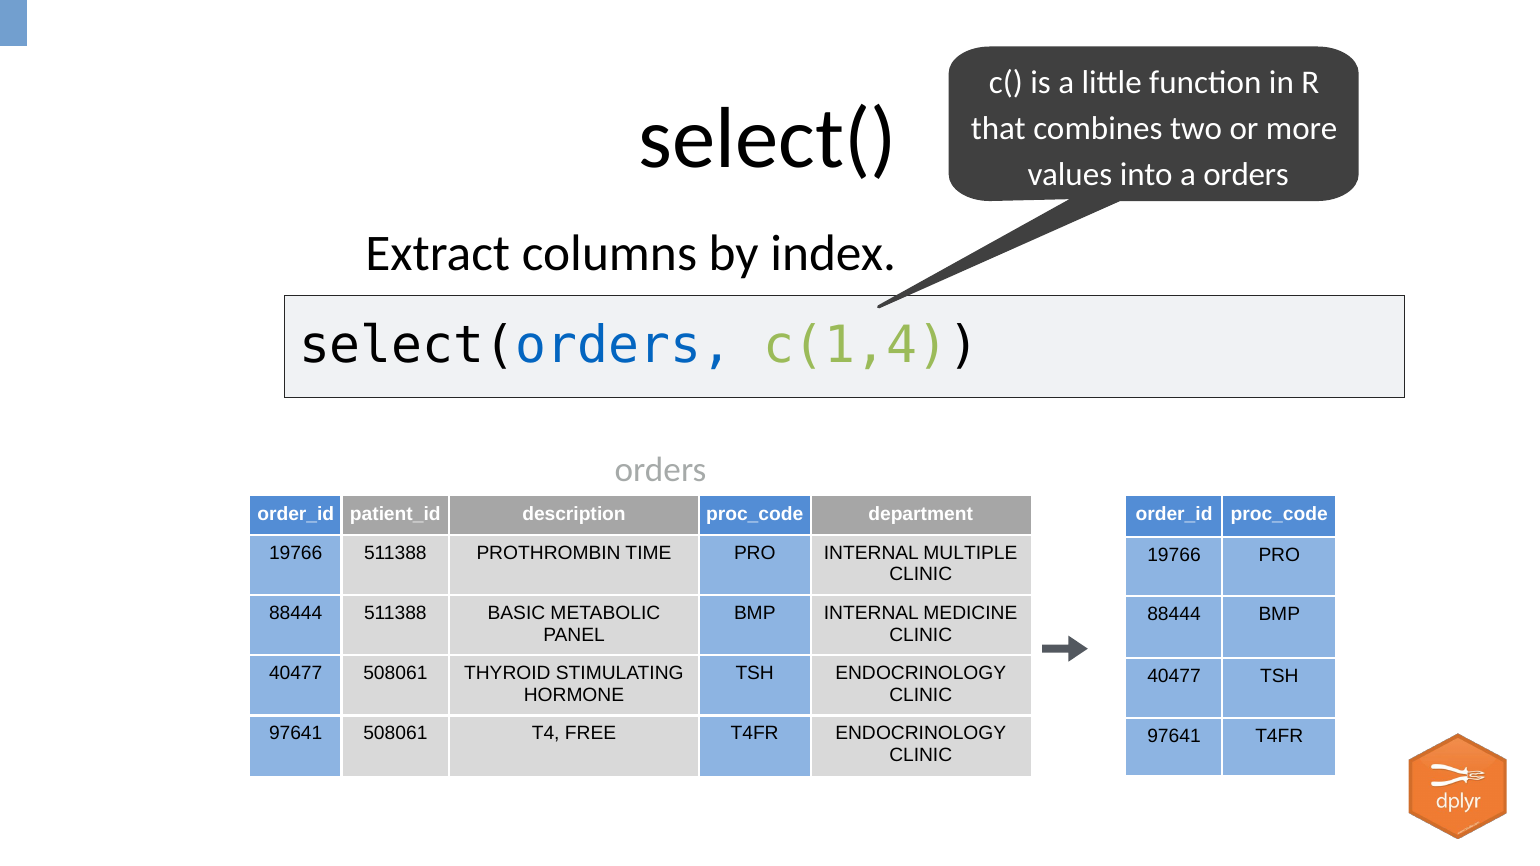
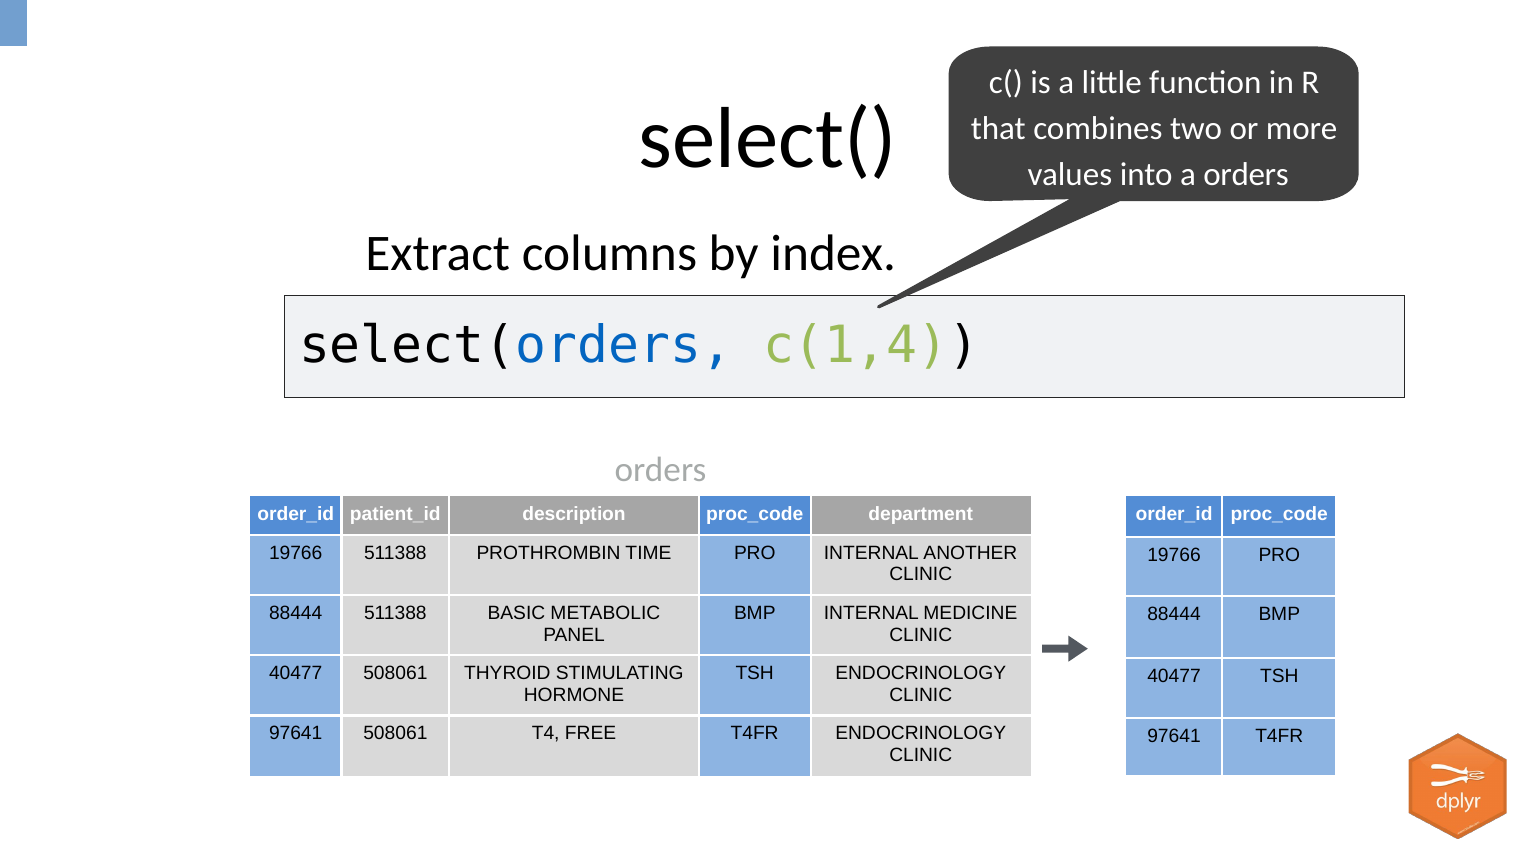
MULTIPLE: MULTIPLE -> ANOTHER (970, 553)
